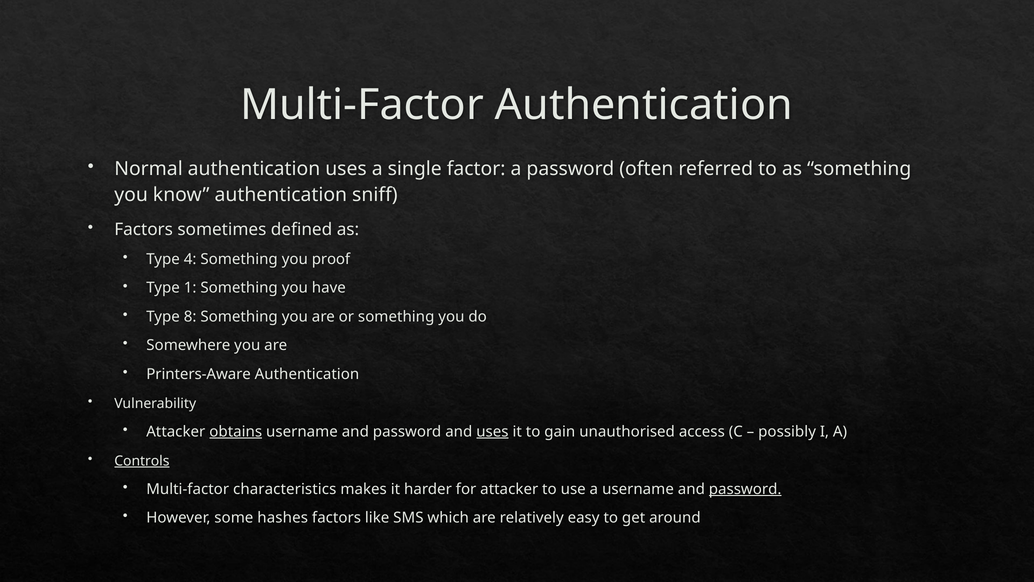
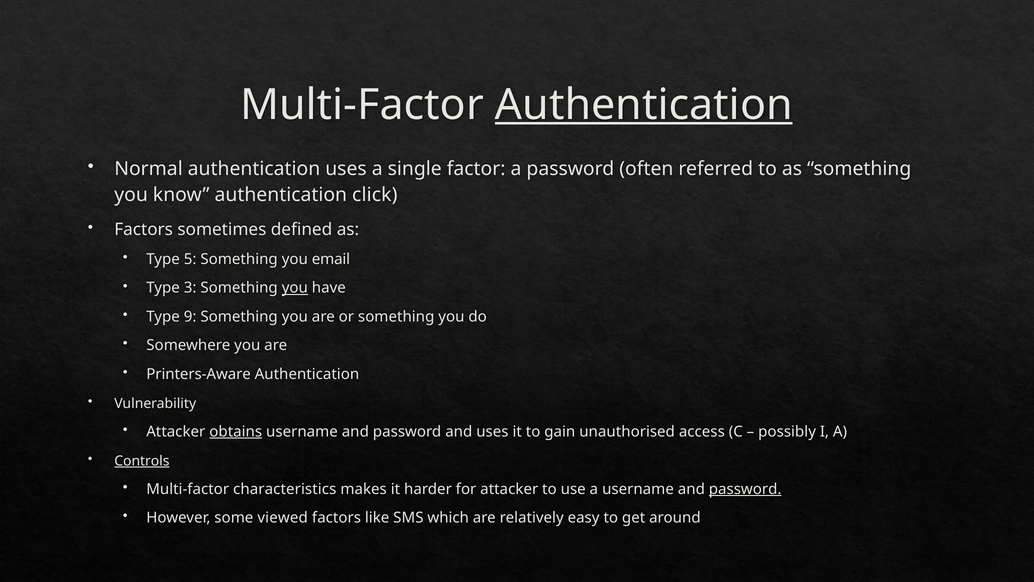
Authentication underline: none -> present (644, 105)
sniff: sniff -> click (375, 194)
4: 4 -> 5 (190, 259)
proof: proof -> email (331, 259)
1: 1 -> 3 (190, 288)
you underline: none -> present (295, 288)
8: 8 -> 9 (190, 316)
uses underline: present -> none (492, 431)
hashes: hashes -> viewed (283, 518)
